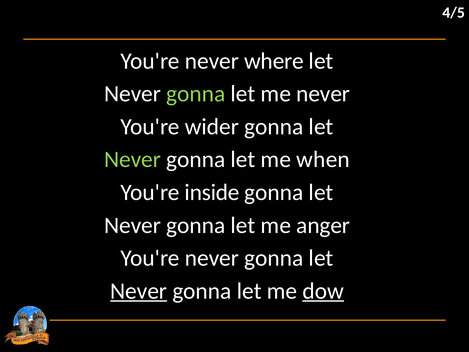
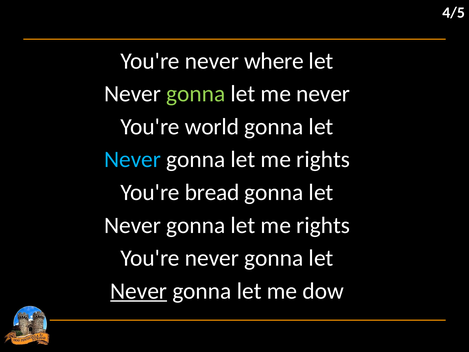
wider: wider -> world (212, 127)
Never colour: light green -> light blue (133, 159)
when: when -> rights (323, 159)
inside: inside -> bread (212, 192)
anger: anger -> rights (323, 225)
dow underline: present -> none (323, 291)
